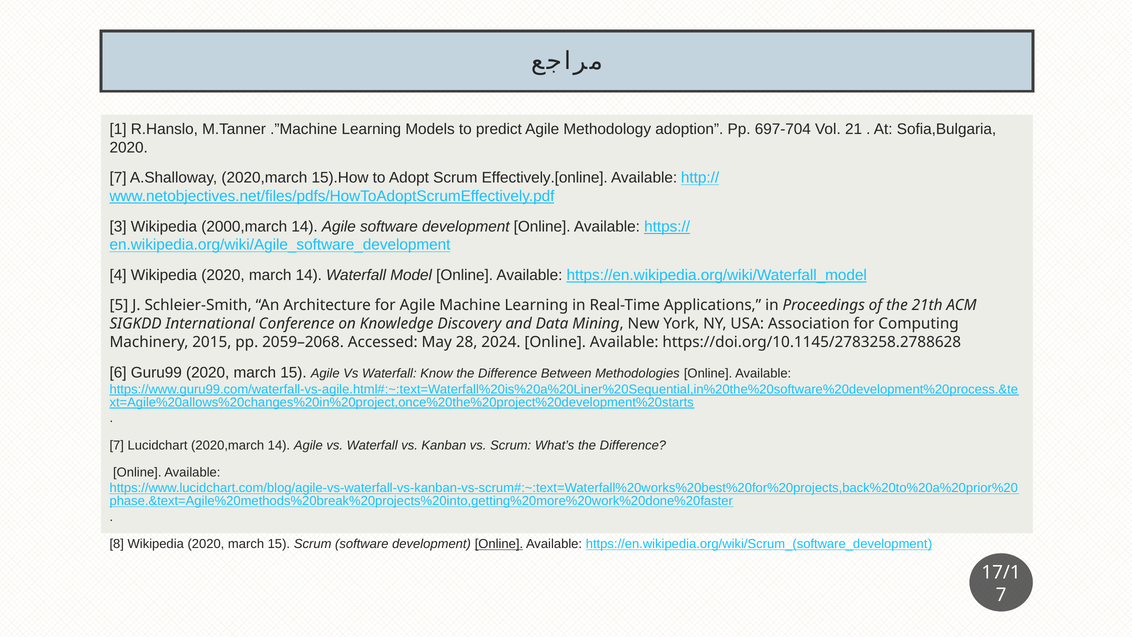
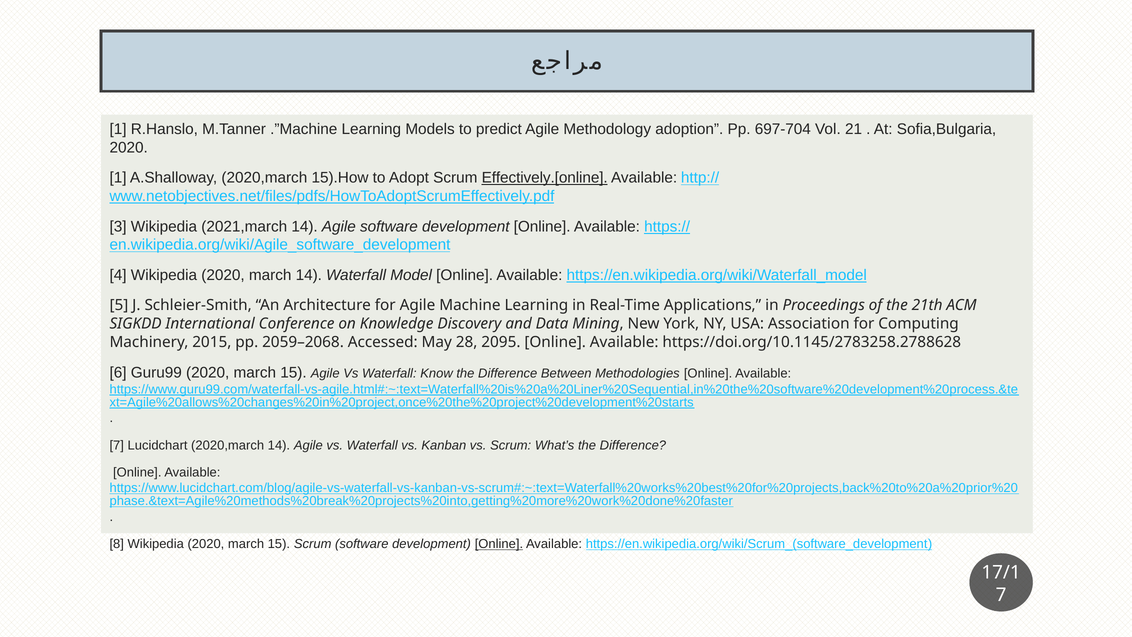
7: 7 -> 1 (118, 178)
Effectively.[online underline: none -> present (545, 178)
2000,march: 2000,march -> 2021,march (244, 226)
2024: 2024 -> 2095 (501, 342)
